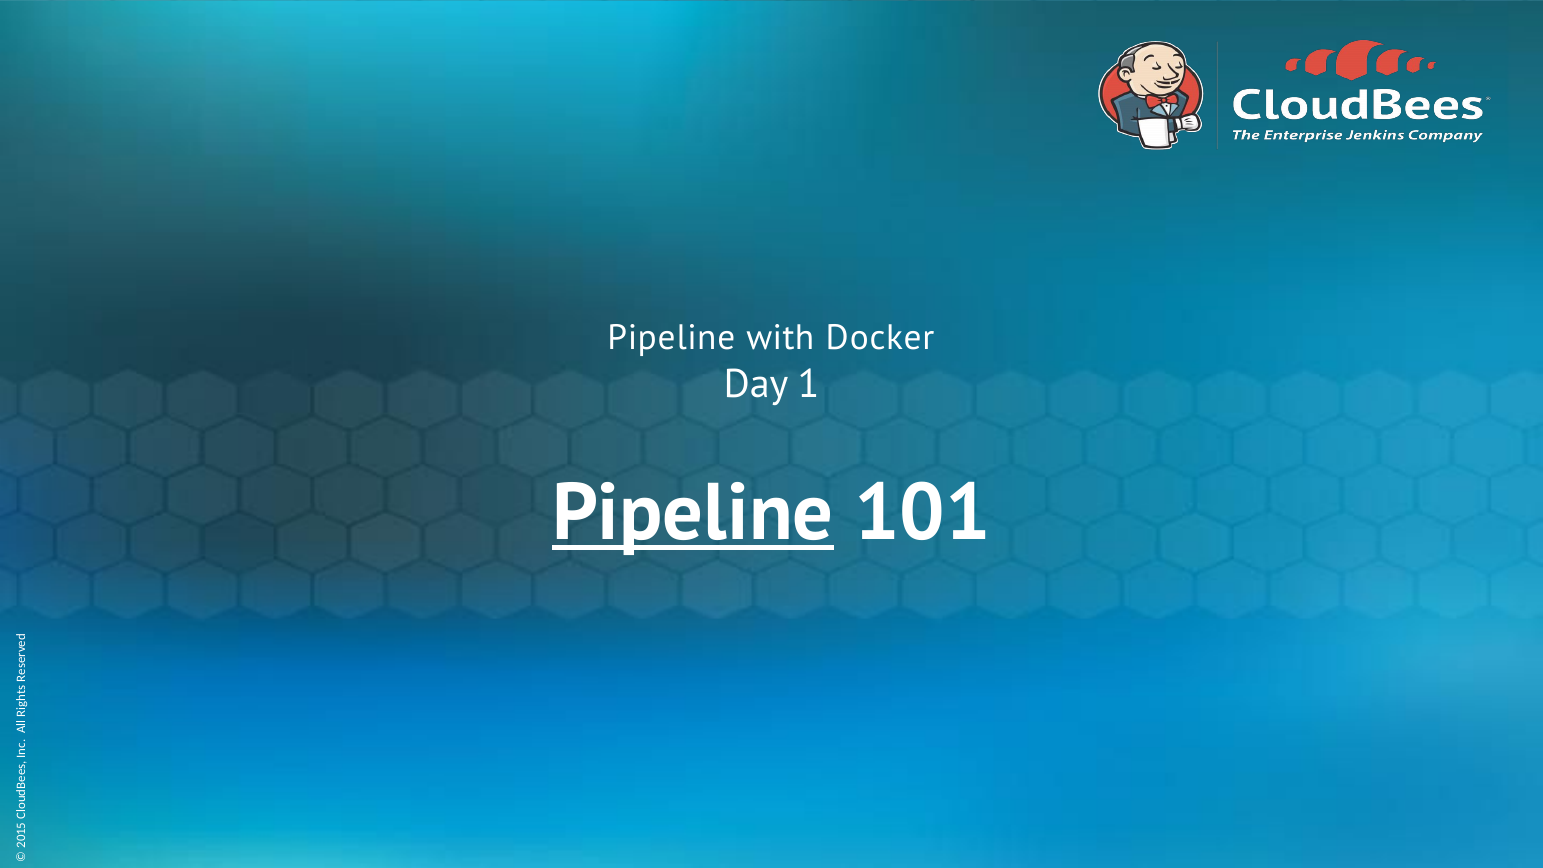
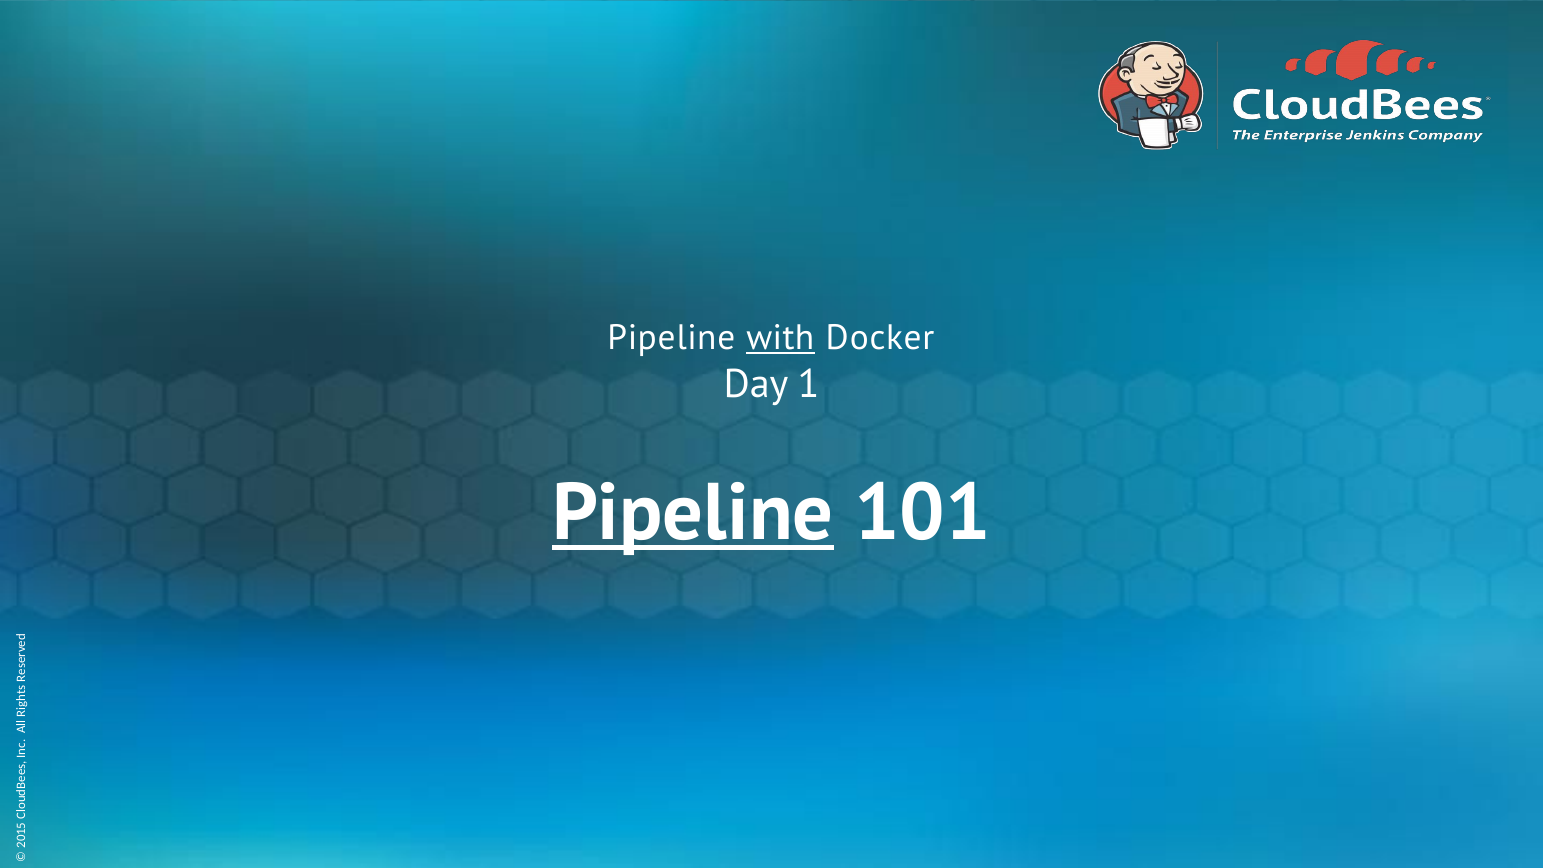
with underline: none -> present (780, 338)
